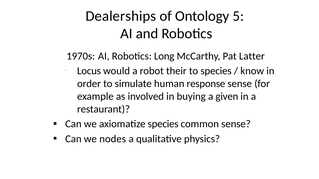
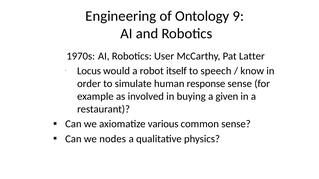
Dealerships: Dealerships -> Engineering (121, 16)
5: 5 -> 9 (238, 16)
Long: Long -> User (164, 56)
their: their -> itself (176, 71)
to species: species -> speech (216, 71)
axiomatize species: species -> various (163, 124)
